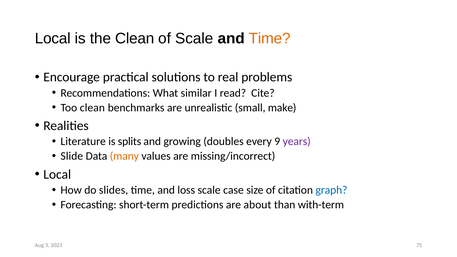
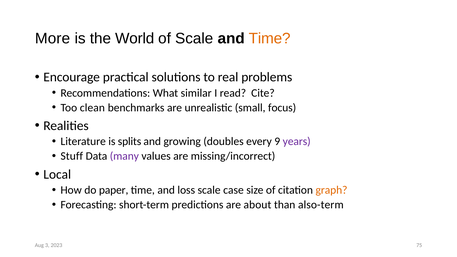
Local: Local -> More (53, 38)
the Clean: Clean -> World (135, 38)
make: make -> focus (282, 108)
Slide: Slide -> Stuff (72, 156)
many colour: orange -> purple (124, 156)
slides: slides -> paper (114, 190)
graph colour: blue -> orange (331, 190)
with-term: with-term -> also-term (321, 205)
